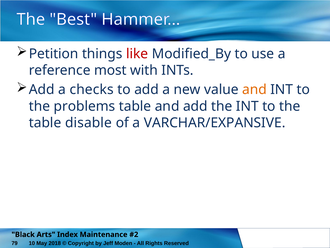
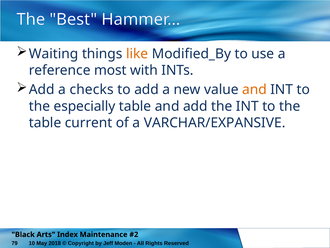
Petition: Petition -> Waiting (54, 54)
like colour: red -> orange (137, 54)
problems: problems -> especially (84, 106)
disable: disable -> current (89, 123)
